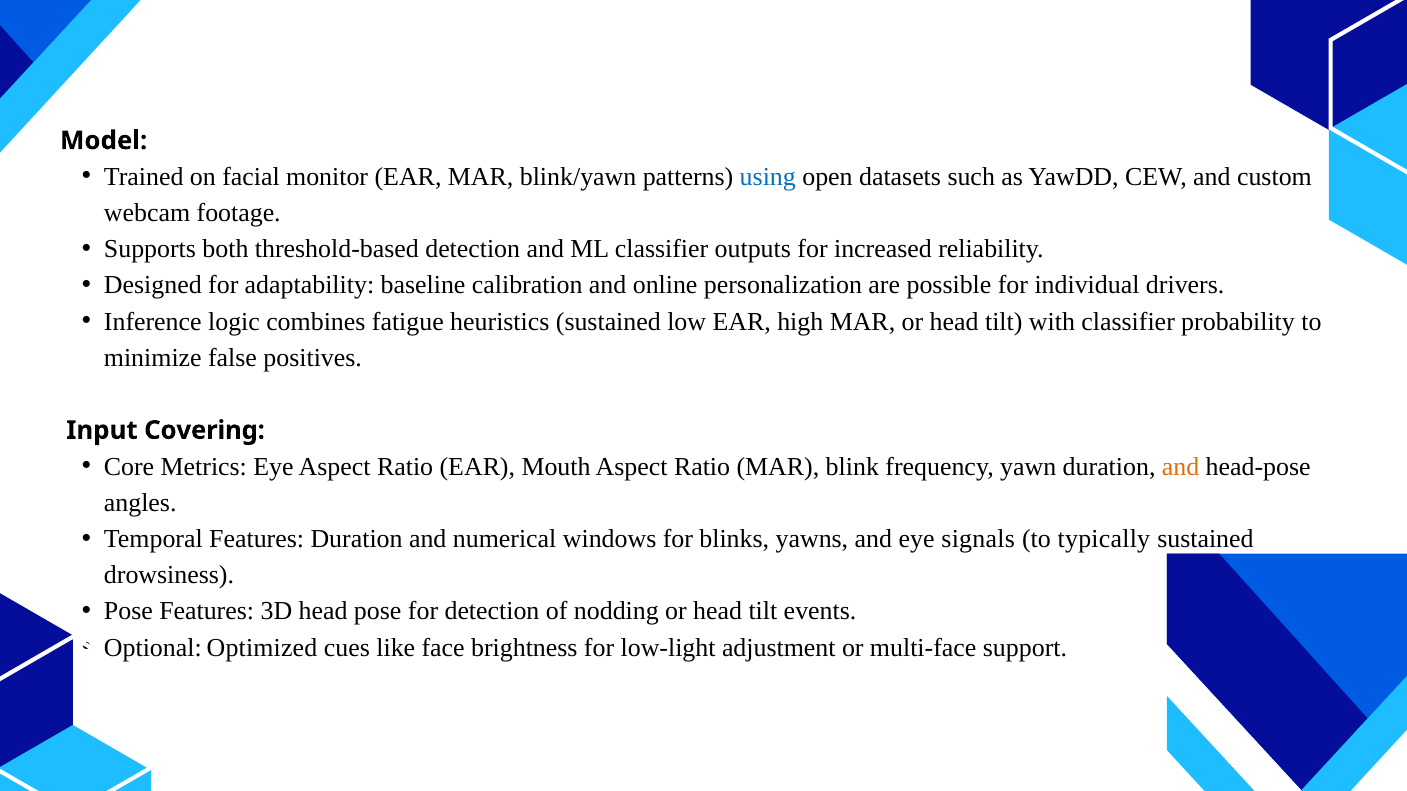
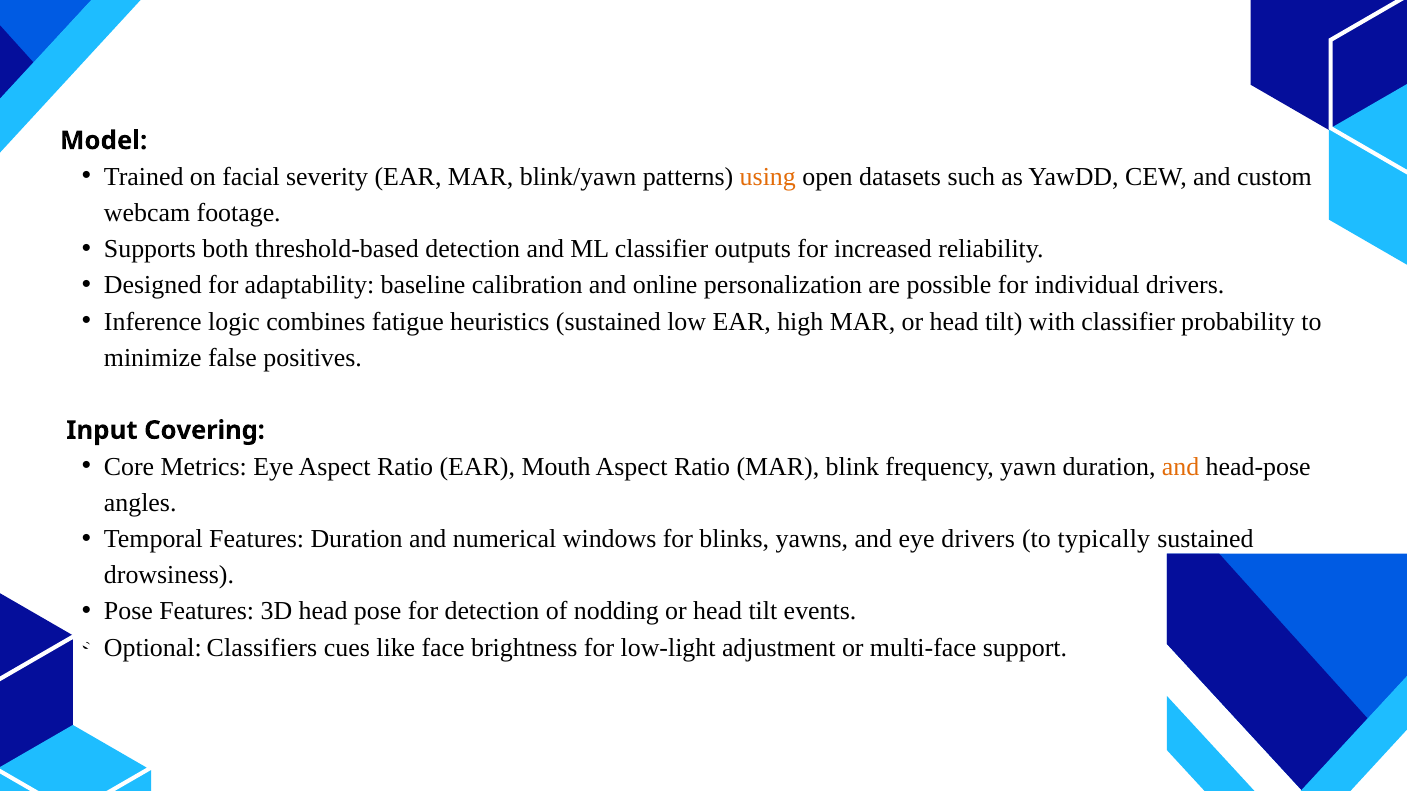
monitor: monitor -> severity (327, 177)
using colour: blue -> orange (768, 177)
eye signals: signals -> drivers (978, 539)
Optimized: Optimized -> Classifiers (262, 648)
